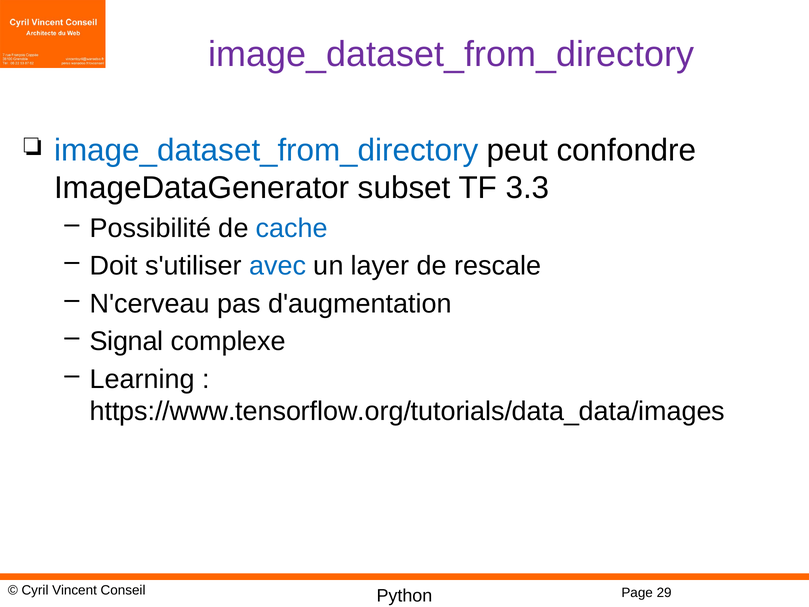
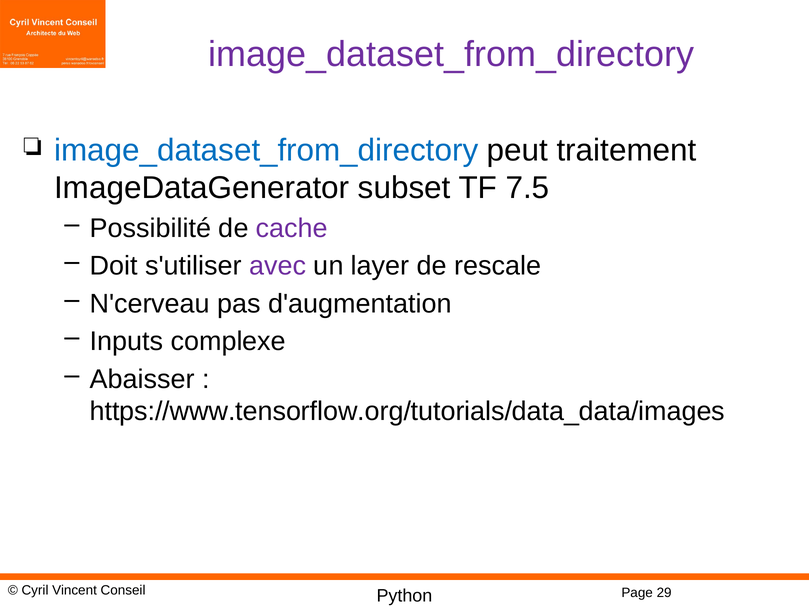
confondre: confondre -> traitement (627, 150)
3.3: 3.3 -> 7.5 (527, 188)
cache colour: blue -> purple (292, 228)
avec colour: blue -> purple (278, 266)
Signal: Signal -> Inputs (126, 341)
Learning: Learning -> Abaisser (142, 379)
